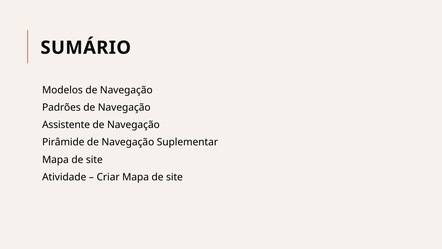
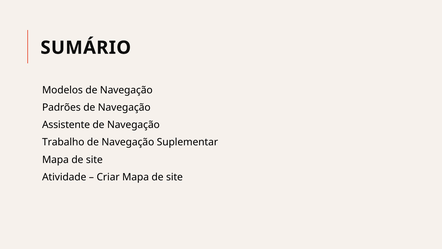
Pirâmide: Pirâmide -> Trabalho (63, 142)
